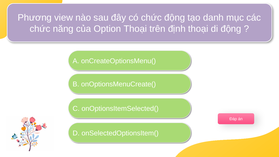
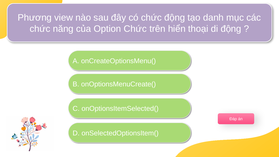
Option Thoại: Thoại -> Chức (135, 29)
định: định -> hiển (177, 29)
